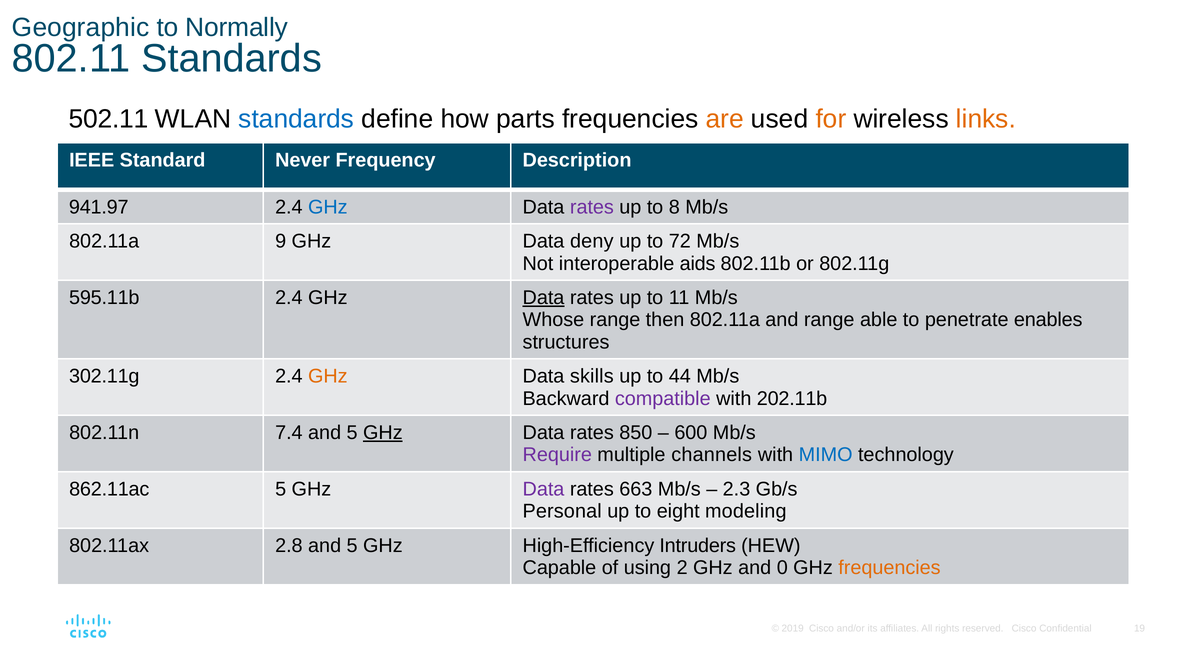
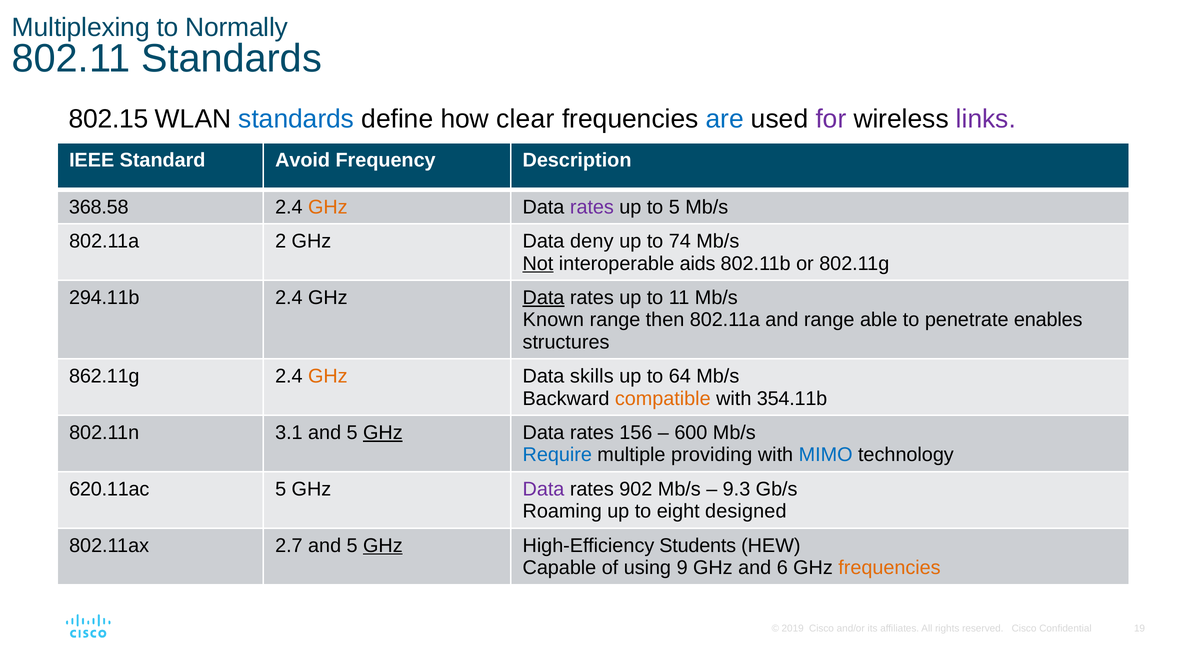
Geographic: Geographic -> Multiplexing (81, 27)
502.11: 502.11 -> 802.15 (109, 119)
parts: parts -> clear (525, 119)
are colour: orange -> blue (725, 119)
for colour: orange -> purple (831, 119)
links colour: orange -> purple (986, 119)
Never: Never -> Avoid (303, 160)
941.97: 941.97 -> 368.58 (99, 207)
GHz colour: blue -> orange (328, 207)
to 8: 8 -> 5 (674, 207)
9: 9 -> 2 (281, 241)
72: 72 -> 74 (680, 241)
Not underline: none -> present (538, 263)
595.11b: 595.11b -> 294.11b (104, 297)
Whose: Whose -> Known (553, 320)
302.11g: 302.11g -> 862.11g (104, 376)
44: 44 -> 64 (680, 376)
compatible colour: purple -> orange (663, 398)
202.11b: 202.11b -> 354.11b (792, 398)
7.4: 7.4 -> 3.1 (289, 432)
850: 850 -> 156 (636, 432)
Require colour: purple -> blue (557, 455)
channels: channels -> providing (712, 455)
862.11ac: 862.11ac -> 620.11ac (109, 489)
663: 663 -> 902 (636, 489)
2.3: 2.3 -> 9.3 (736, 489)
Personal: Personal -> Roaming (562, 511)
modeling: modeling -> designed (746, 511)
2.8: 2.8 -> 2.7 (289, 545)
GHz underline: none -> present (383, 545)
Intruders: Intruders -> Students (698, 545)
2: 2 -> 9 (682, 567)
0: 0 -> 6 (782, 567)
